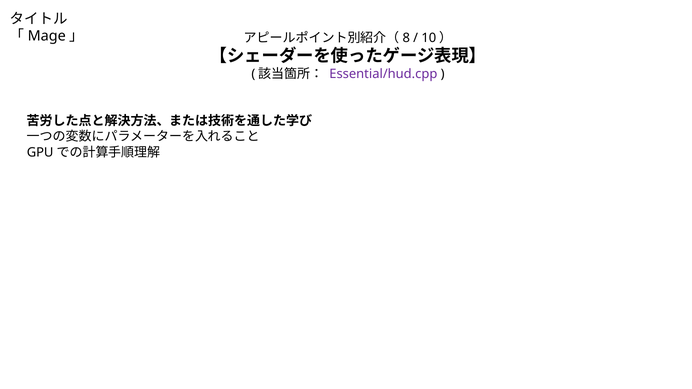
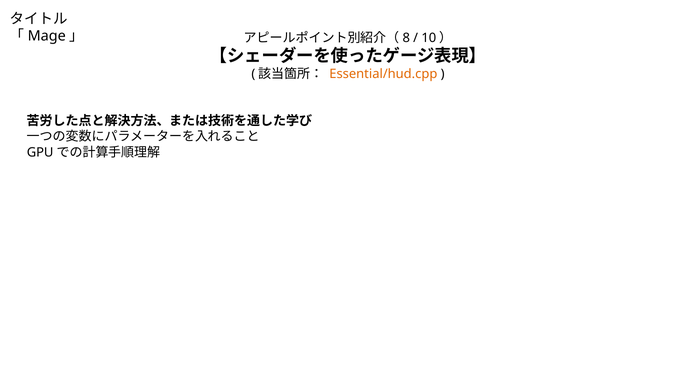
Essential/hud.cpp colour: purple -> orange (383, 74)
